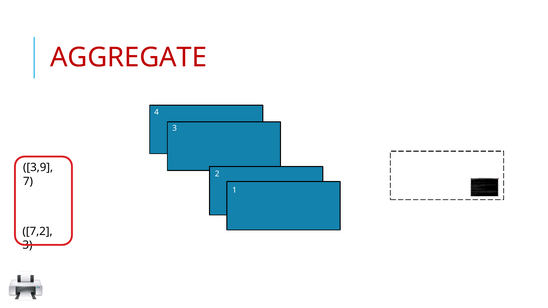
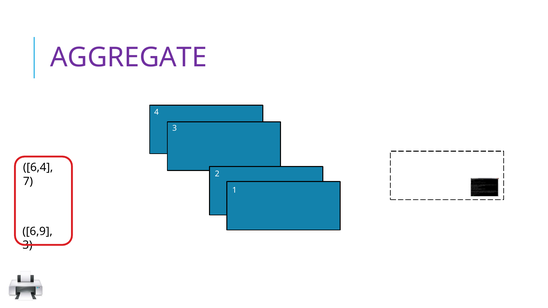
AGGREGATE colour: red -> purple (129, 58)
3,9: 3,9 -> 6,4 (38, 168)
7,2: 7,2 -> 6,9 (38, 232)
